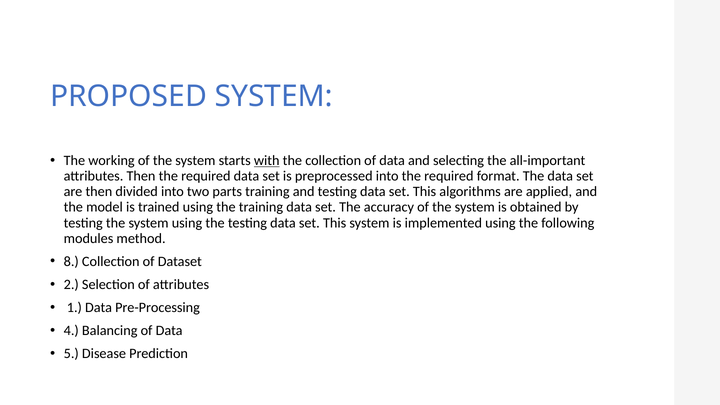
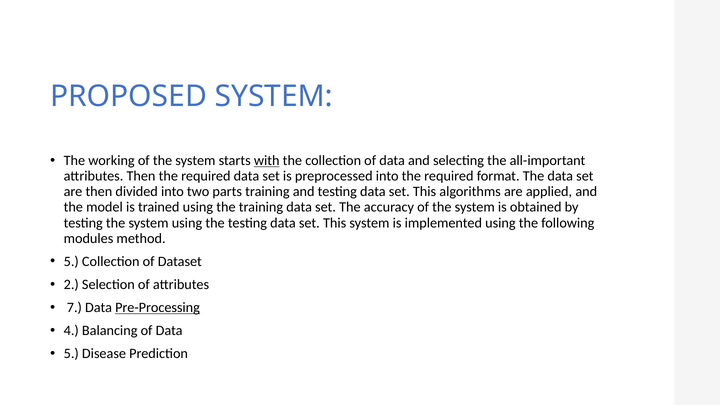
8: 8 -> 5 (71, 261)
1: 1 -> 7 (74, 308)
Pre-Processing underline: none -> present (157, 308)
